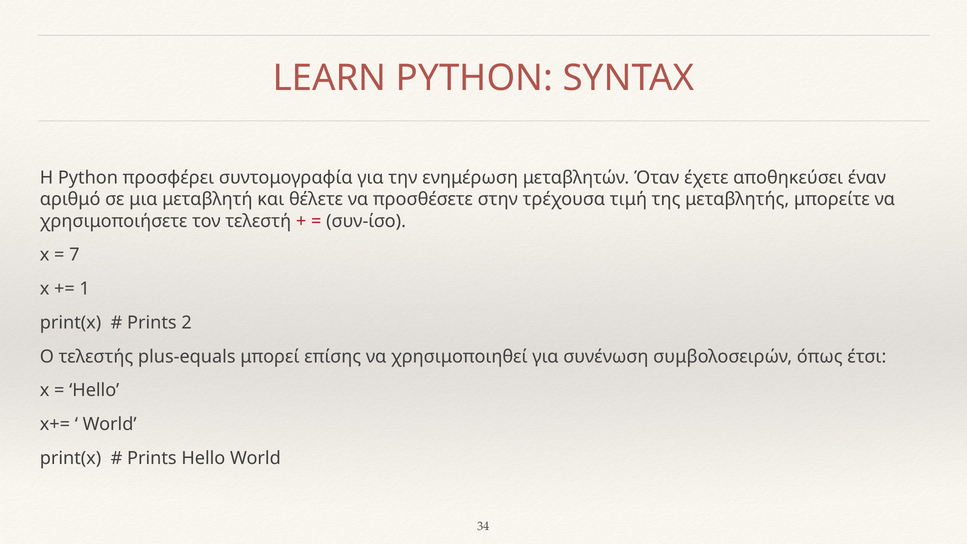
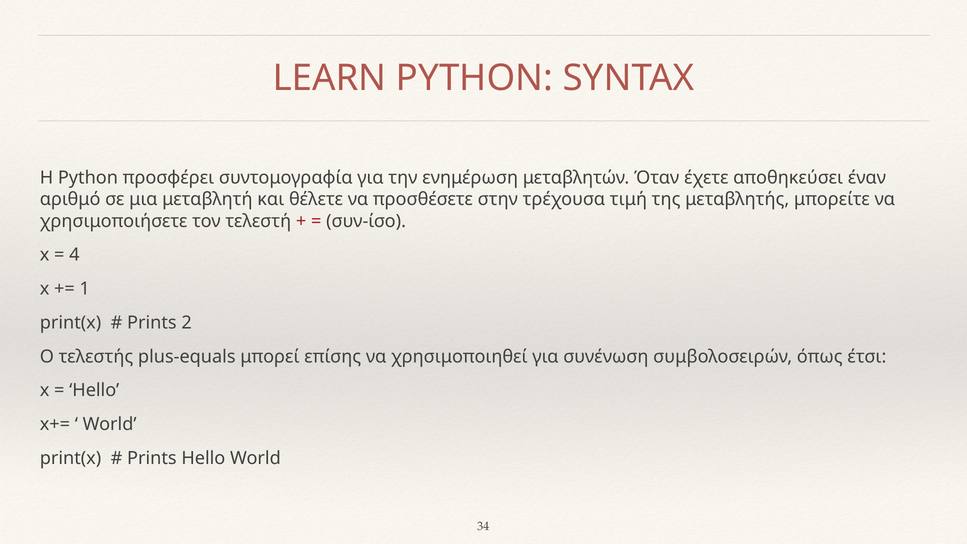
7: 7 -> 4 (74, 255)
